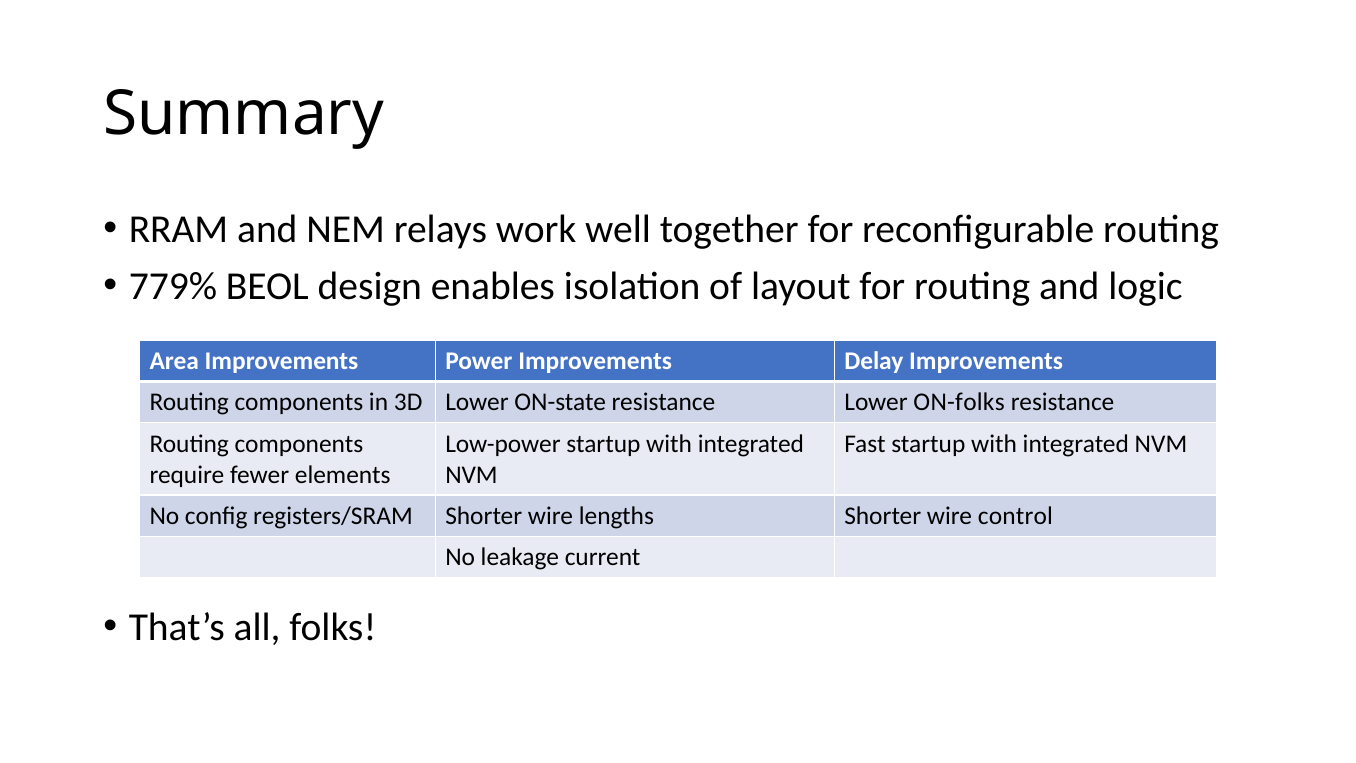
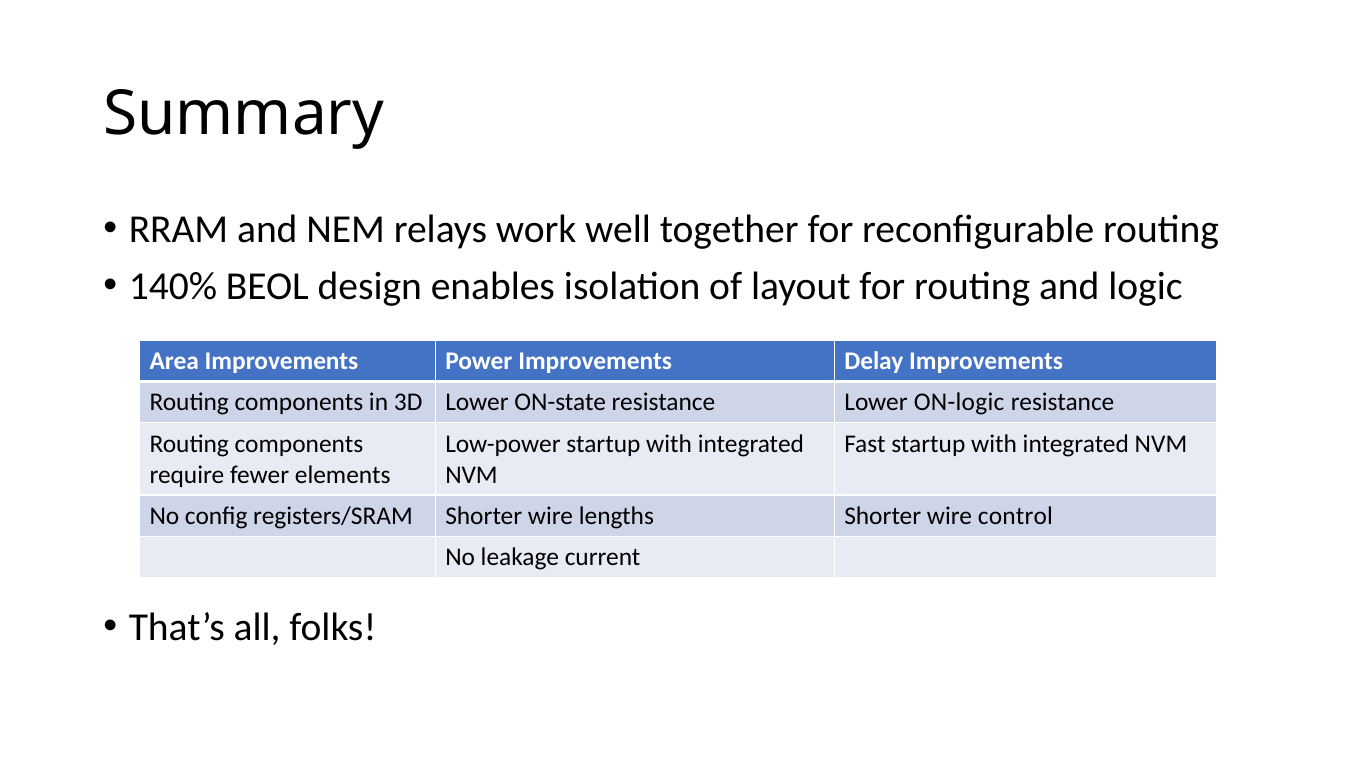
779%: 779% -> 140% (173, 286)
ON-folks: ON-folks -> ON-logic (959, 402)
